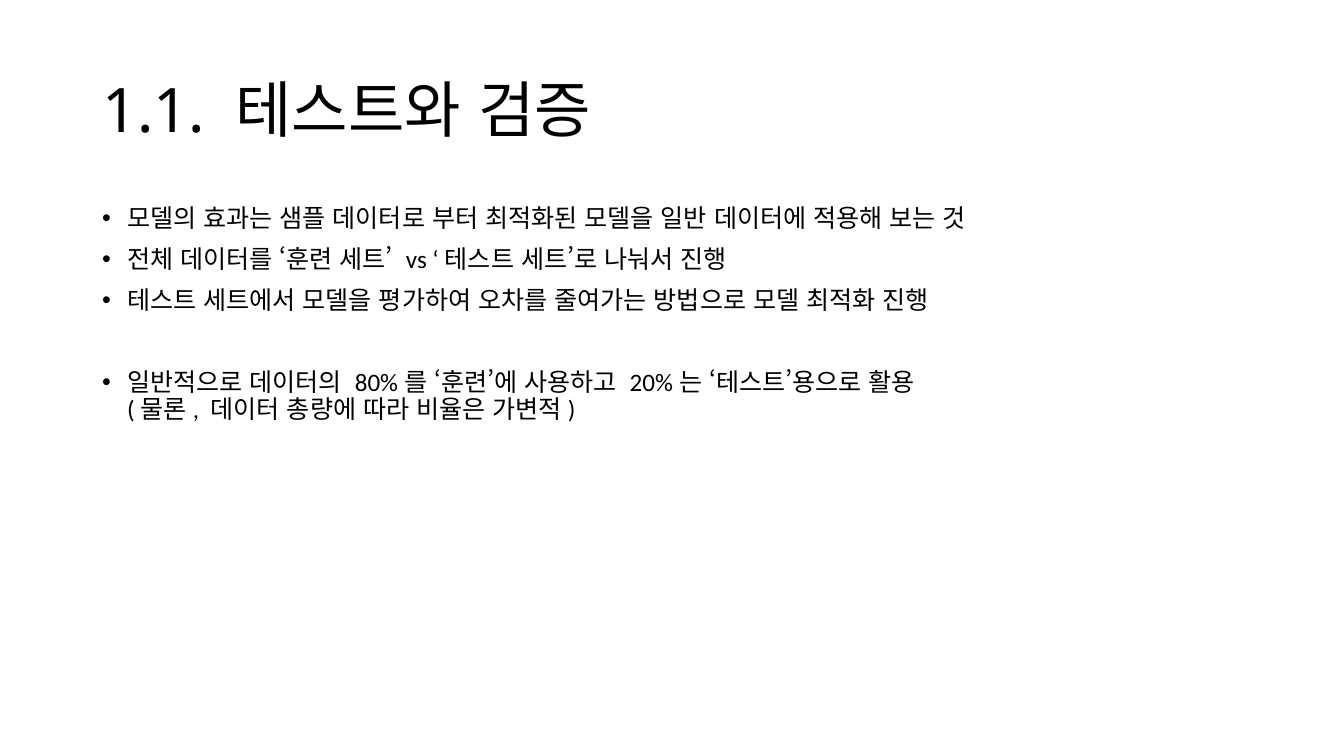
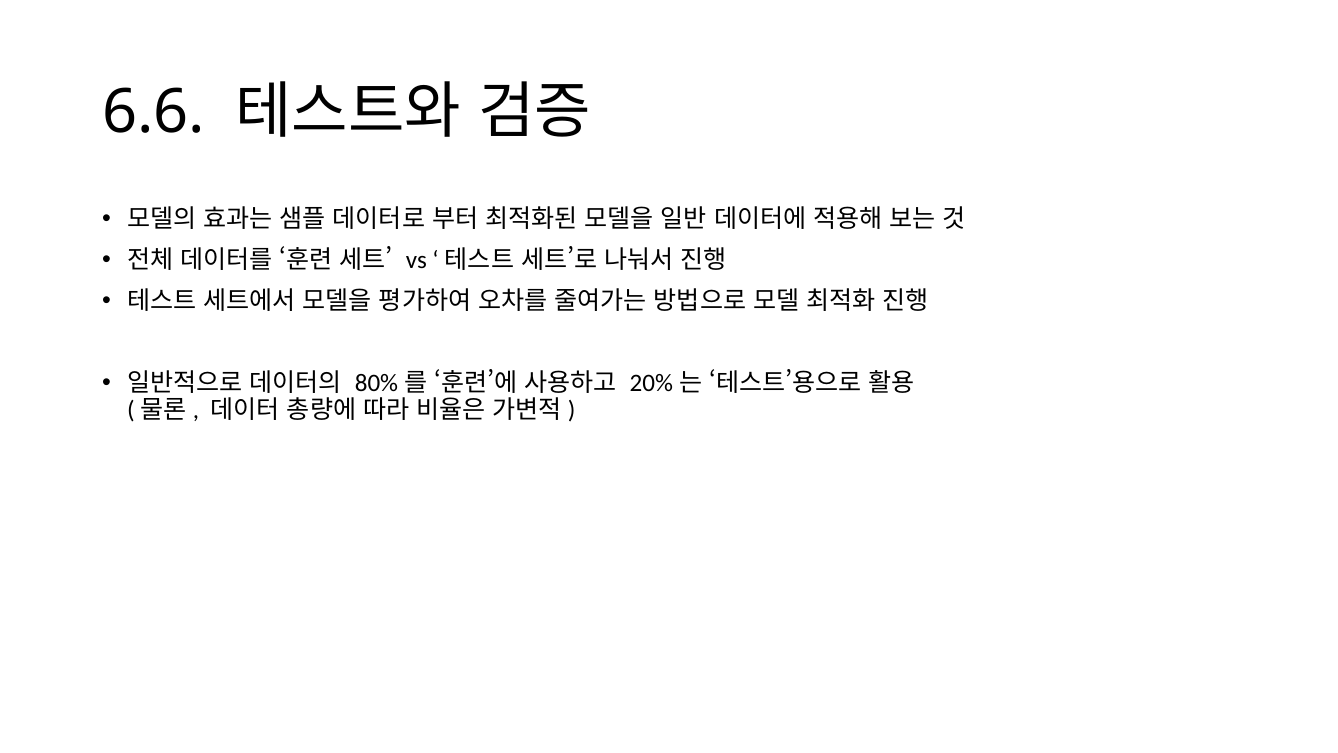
1.1: 1.1 -> 6.6 (153, 112)
